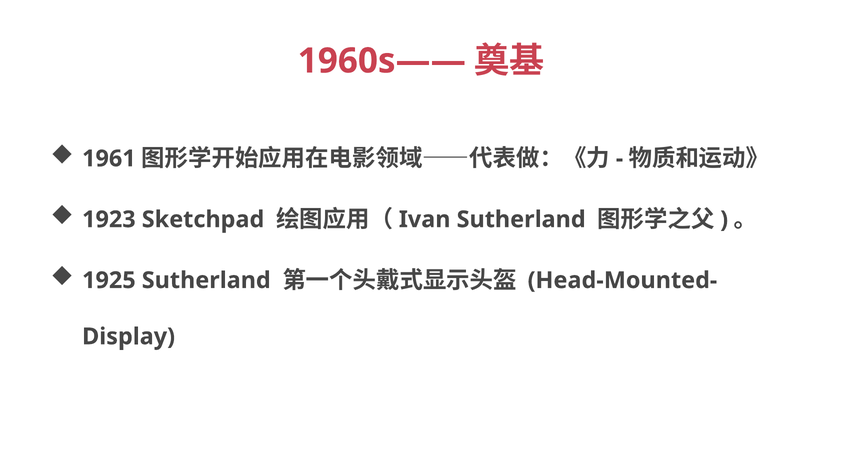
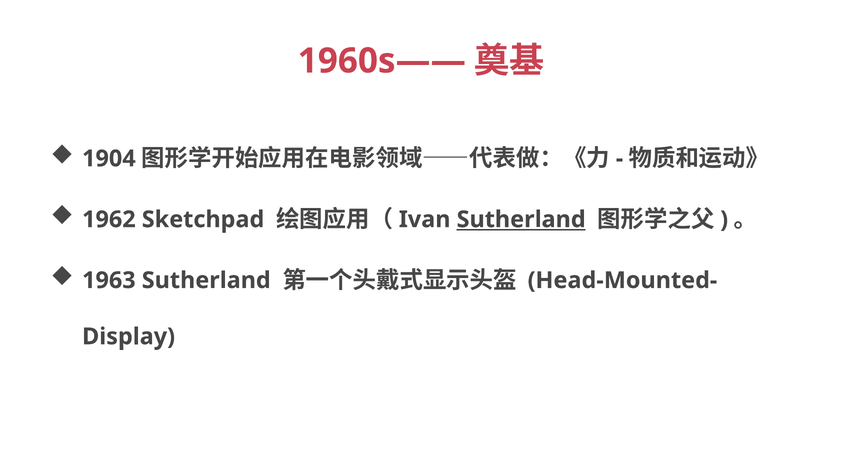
1961: 1961 -> 1904 (109, 158)
1923: 1923 -> 1962 (109, 219)
Sutherland underline: none -> present (521, 219)
1925: 1925 -> 1963 (109, 280)
